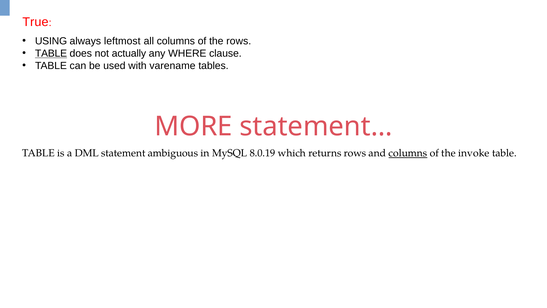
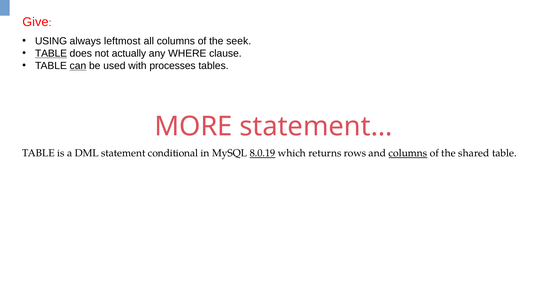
True: True -> Give (35, 22)
the rows: rows -> seek (239, 41)
can underline: none -> present (78, 66)
varename: varename -> processes (173, 66)
ambiguous: ambiguous -> conditional (173, 153)
8.0.19 underline: none -> present (263, 153)
invoke: invoke -> shared (474, 153)
